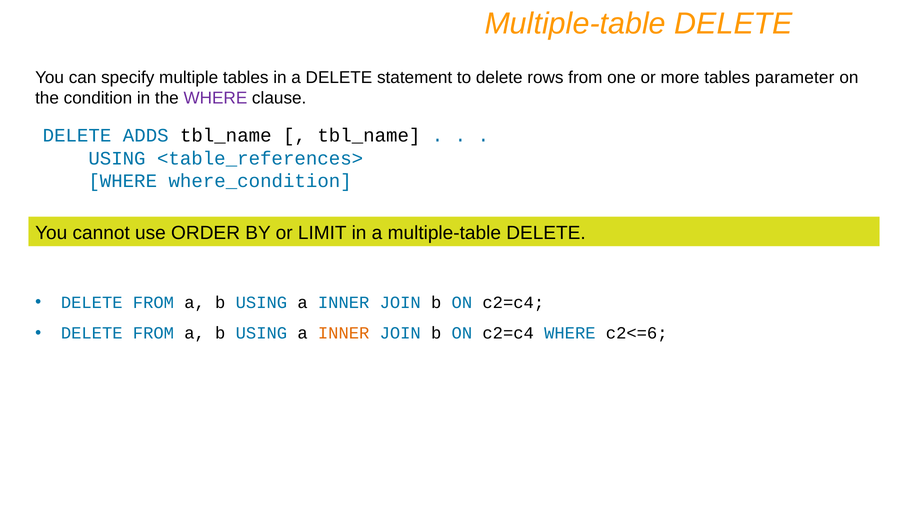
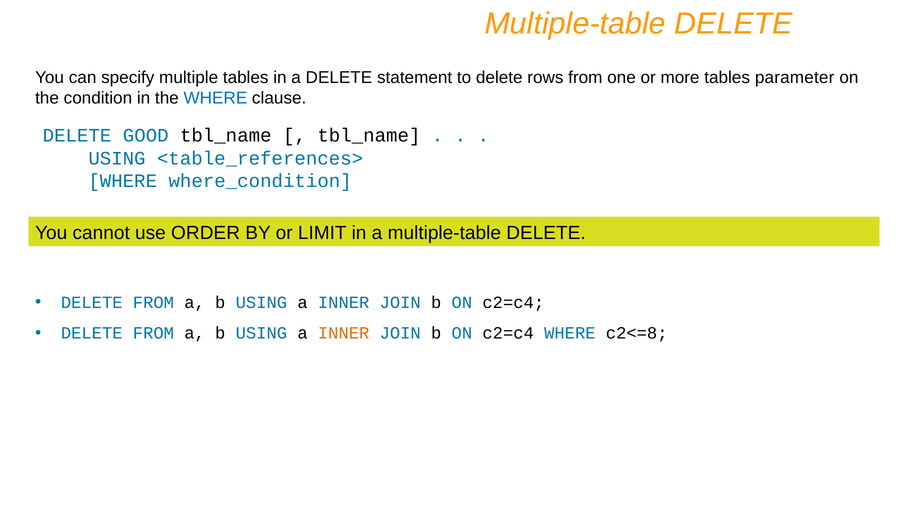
WHERE colour: purple -> blue (215, 98)
ADDS: ADDS -> GOOD (146, 135)
c2<=6: c2<=6 -> c2<=8 (637, 333)
